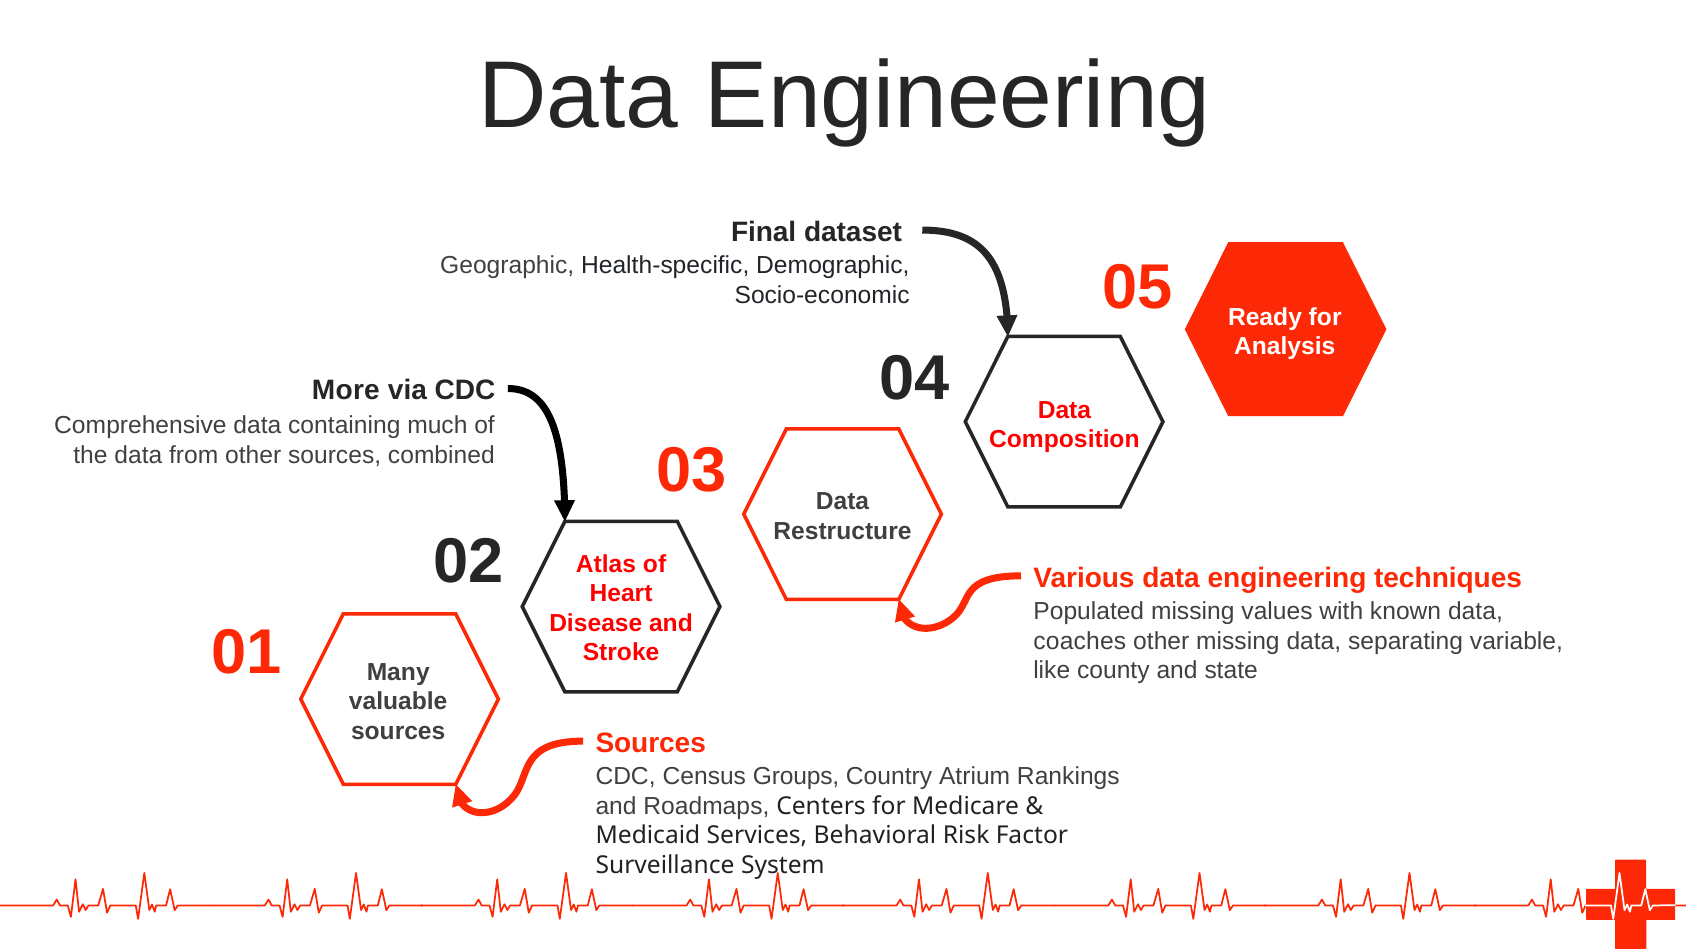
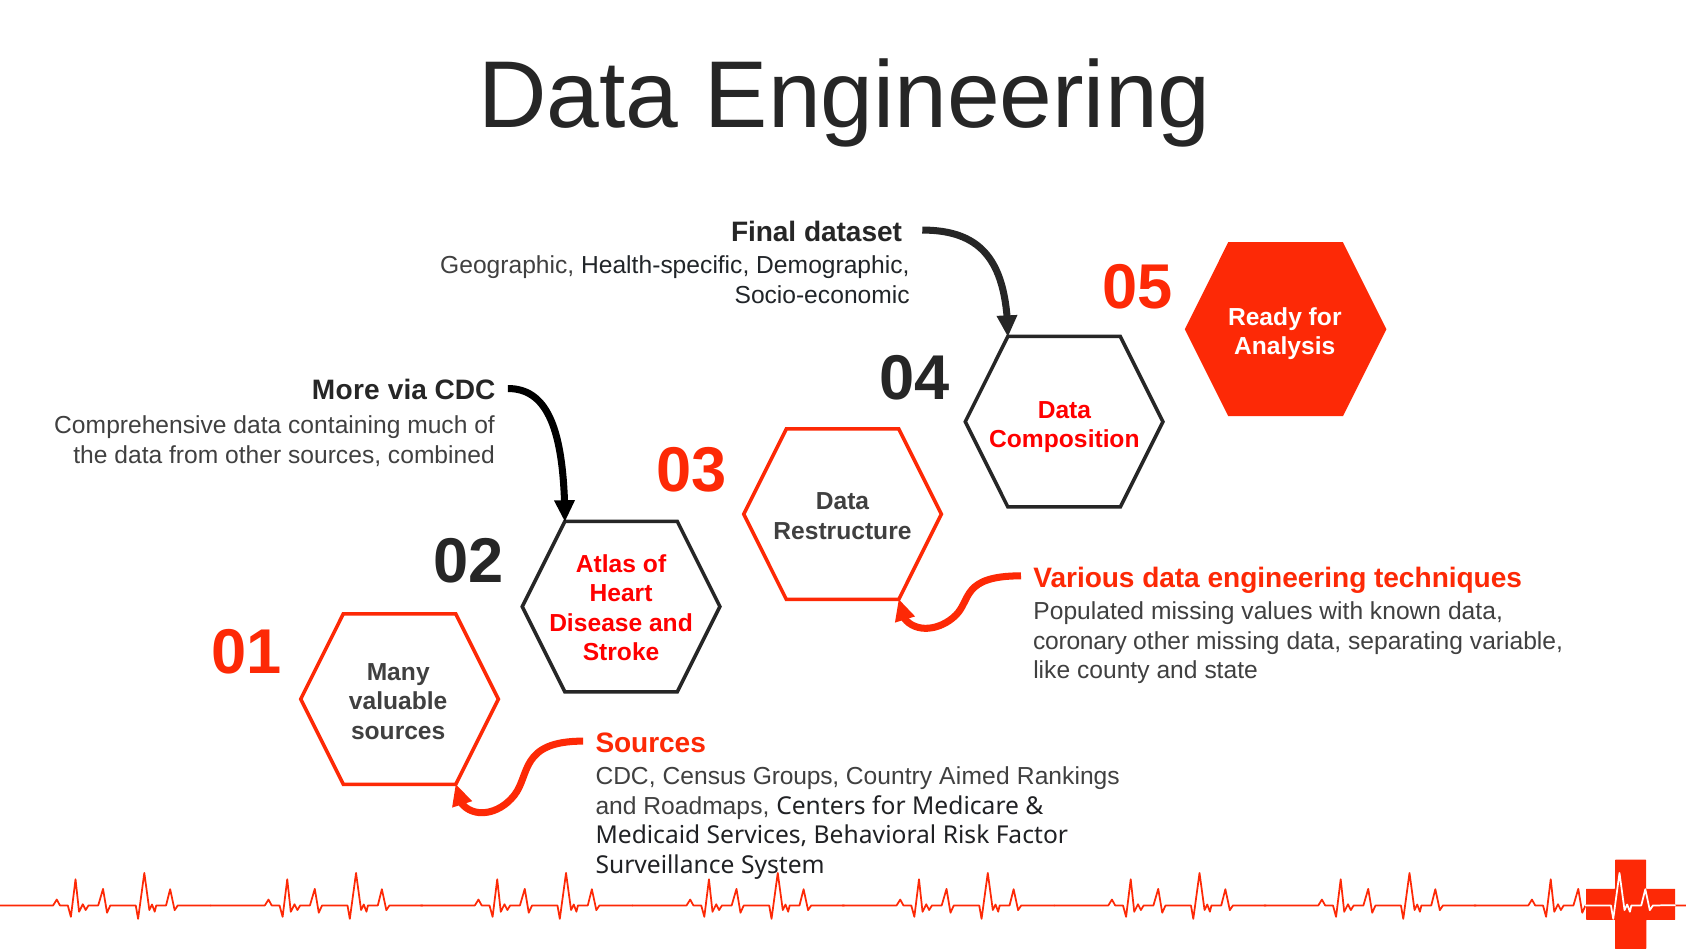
coaches: coaches -> coronary (1080, 641)
Atrium: Atrium -> Aimed (975, 776)
